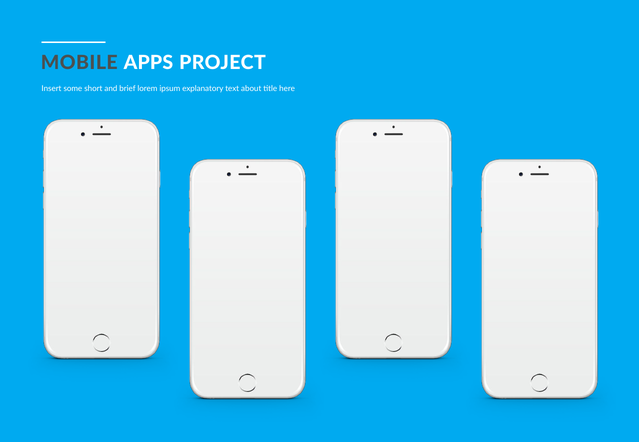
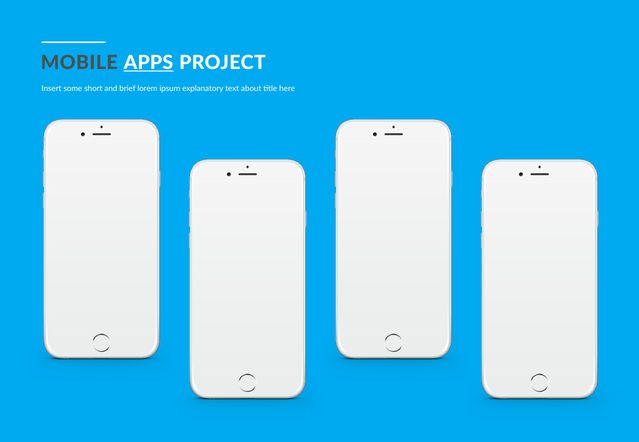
APPS underline: none -> present (148, 63)
